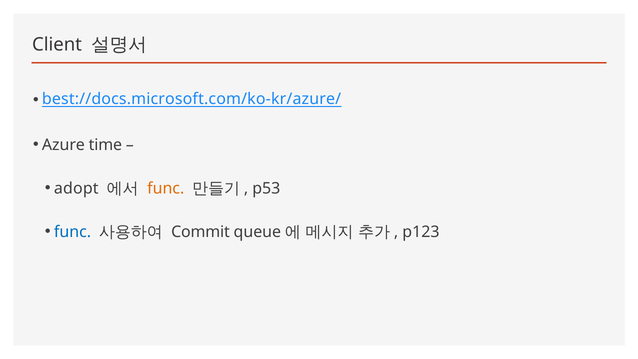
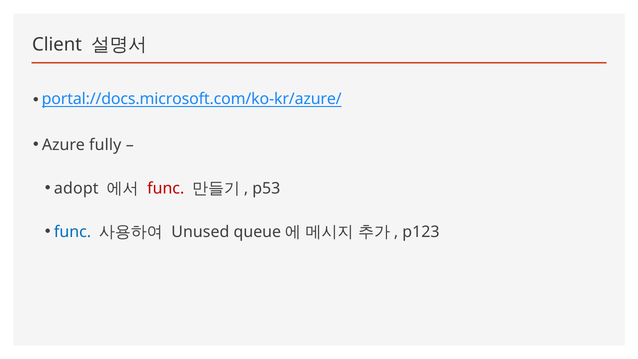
best://docs.microsoft.com/ko-kr/azure/: best://docs.microsoft.com/ko-kr/azure/ -> portal://docs.microsoft.com/ko-kr/azure/ (192, 99)
time: time -> fully (105, 145)
func colour: orange -> red (166, 188)
Commit: Commit -> Unused (200, 232)
